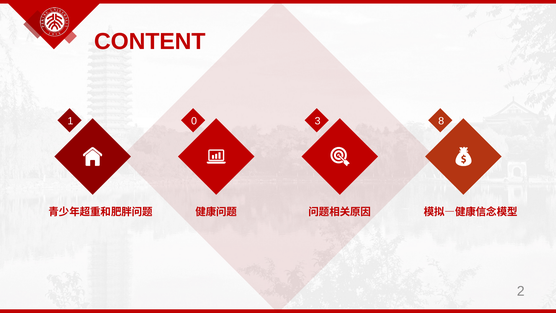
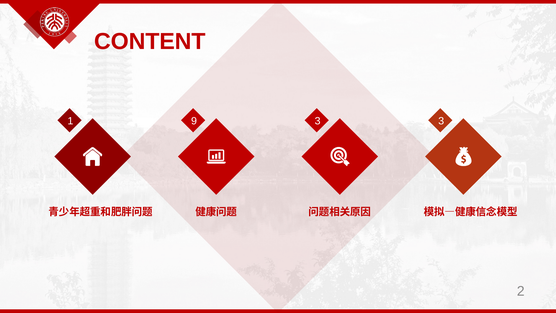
0: 0 -> 9 (194, 121)
3 8: 8 -> 3 (441, 121)
